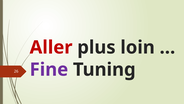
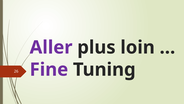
Aller colour: red -> purple (51, 47)
